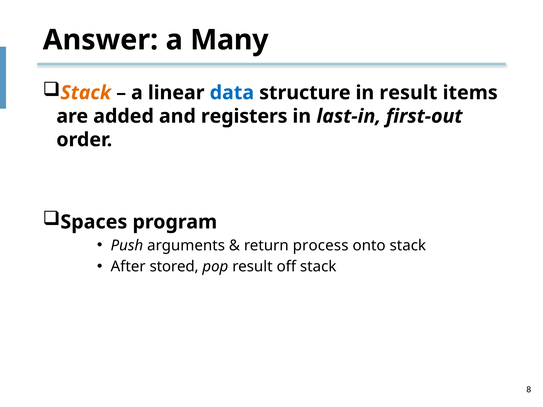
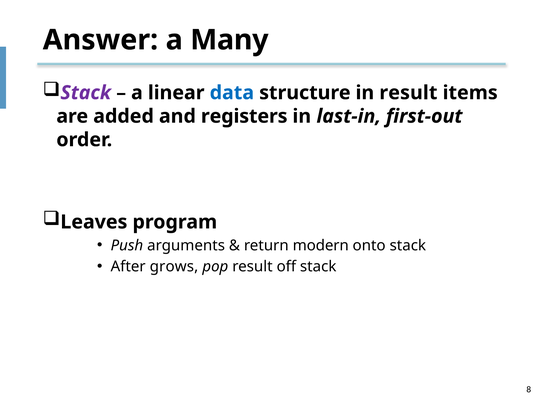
Stack colour: orange -> purple (86, 93)
Spaces: Spaces -> Leaves (94, 222)
process: process -> modern (321, 246)
stored: stored -> grows (174, 267)
